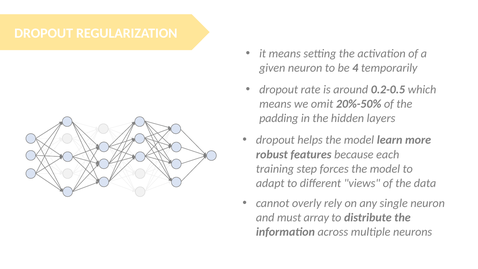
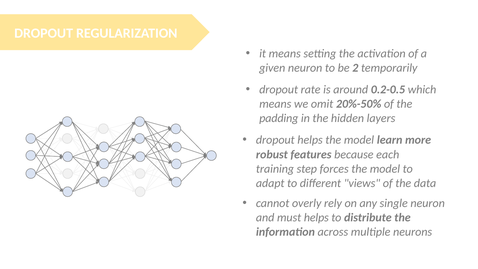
4: 4 -> 2 (355, 68)
must array: array -> helps (316, 217)
